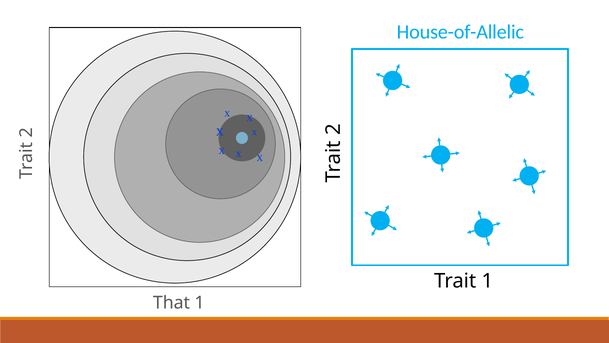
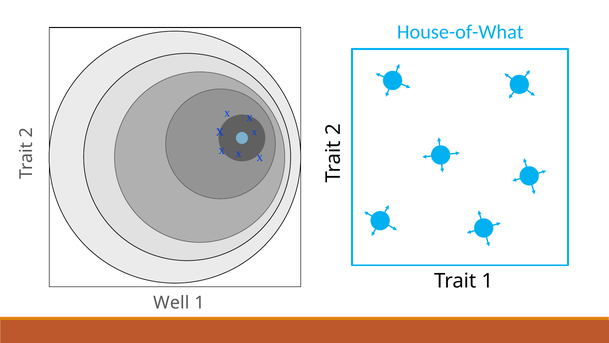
House-of-Allelic: House-of-Allelic -> House-of-What (460, 32)
That: That -> Well (171, 302)
